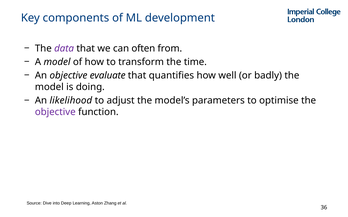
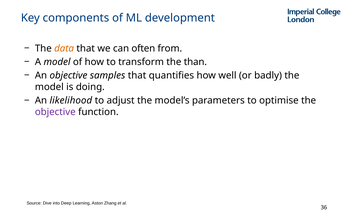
data colour: purple -> orange (64, 48)
time: time -> than (195, 62)
evaluate: evaluate -> samples (108, 76)
